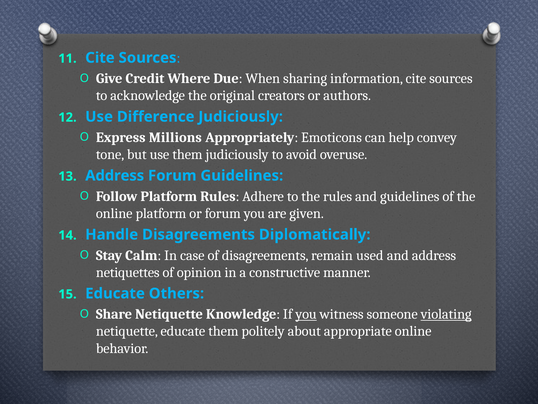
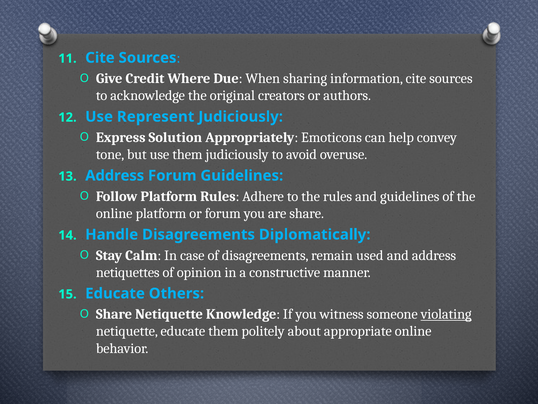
Difference: Difference -> Represent (156, 117)
Millions: Millions -> Solution (175, 137)
are given: given -> share (307, 213)
you underline: present -> none (306, 314)
